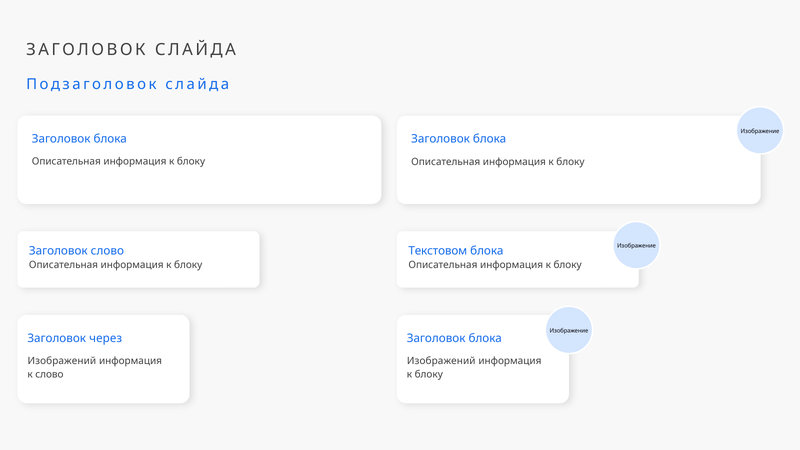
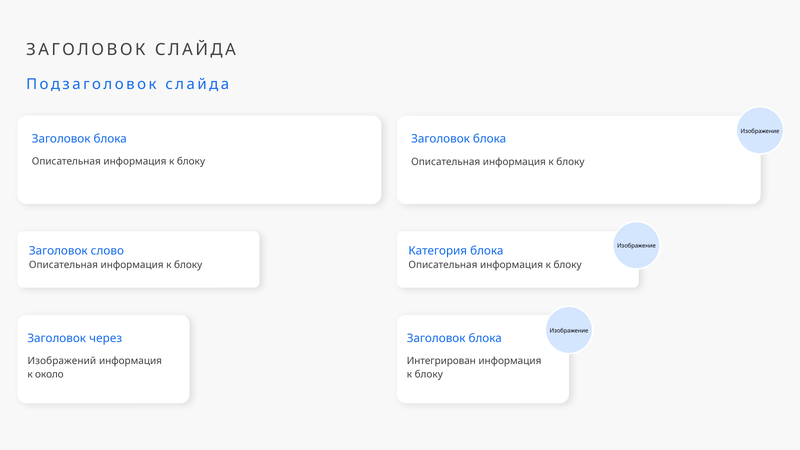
Текстовом: Текстовом -> Категория (438, 251)
Изображений: Изображений -> Интегрирован (441, 361)
к слово: слово -> около (49, 375)
